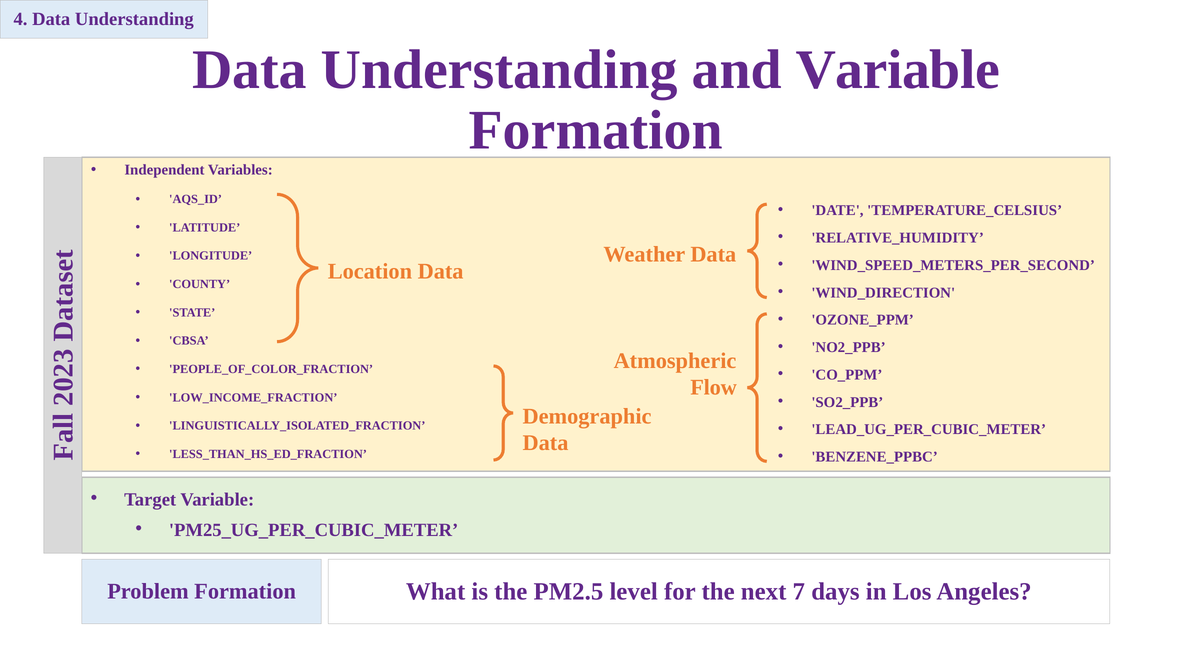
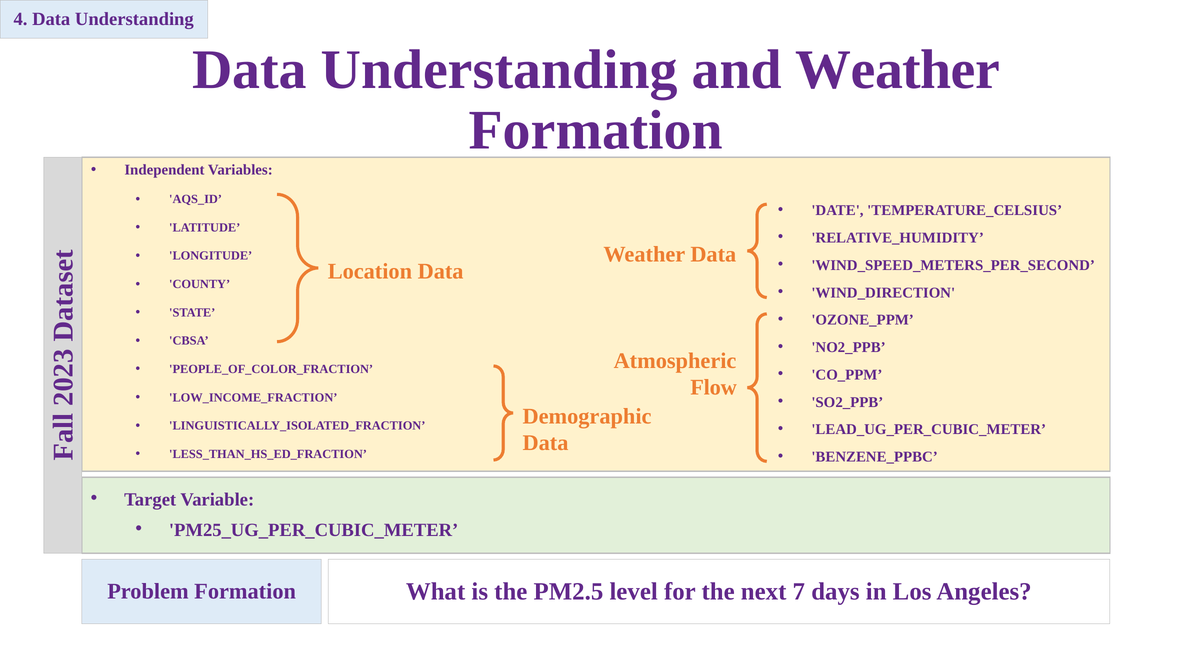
and Variable: Variable -> Weather (898, 70)
